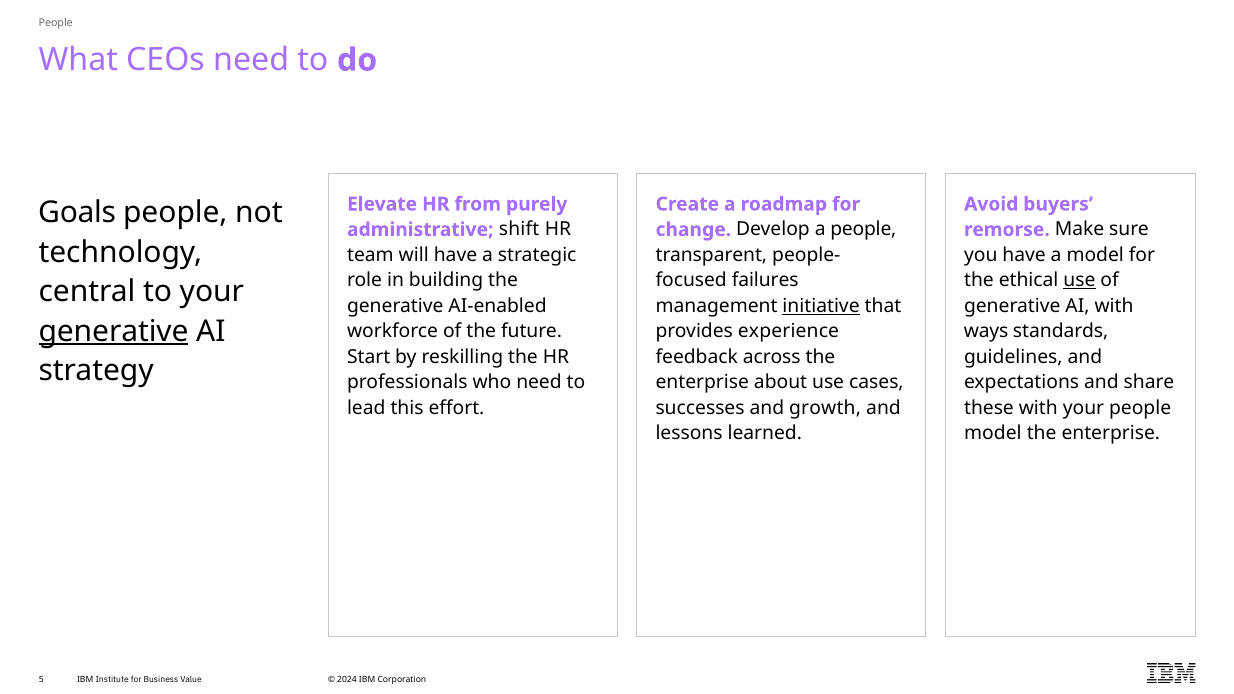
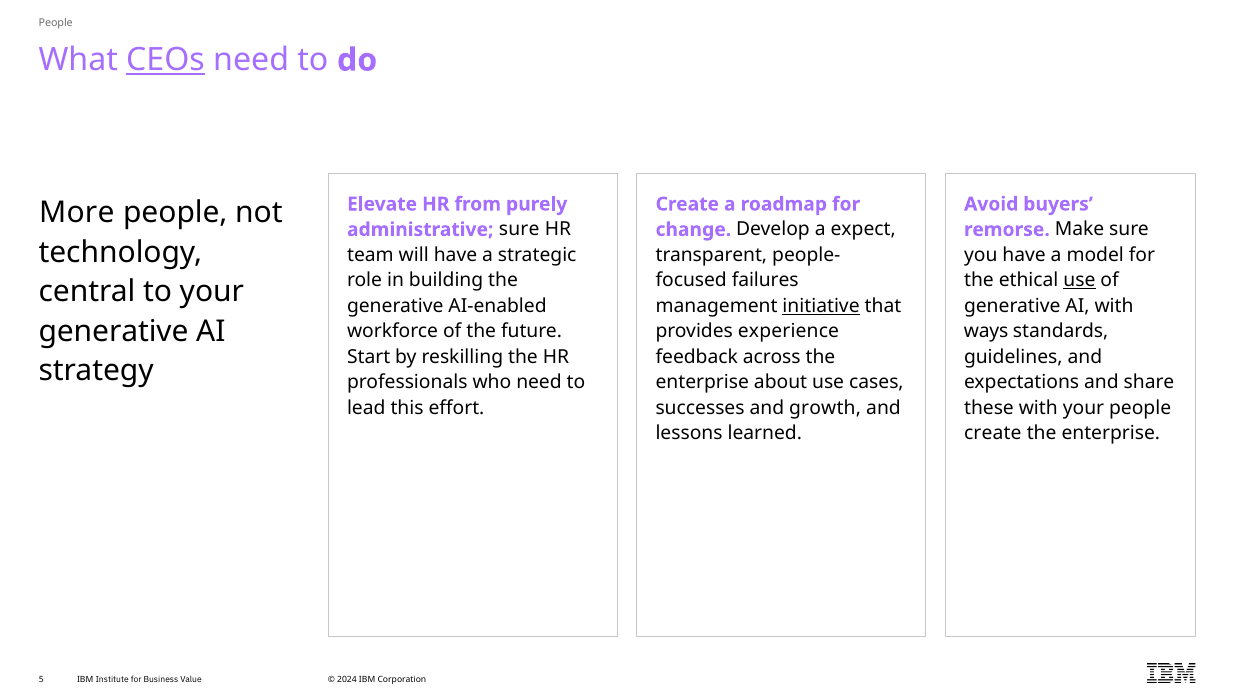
CEOs underline: none -> present (165, 60)
Goals: Goals -> More (77, 213)
administrative shift: shift -> sure (519, 230)
a people: people -> expect (863, 230)
generative underline: present -> none (114, 331)
model: model -> create (993, 433)
